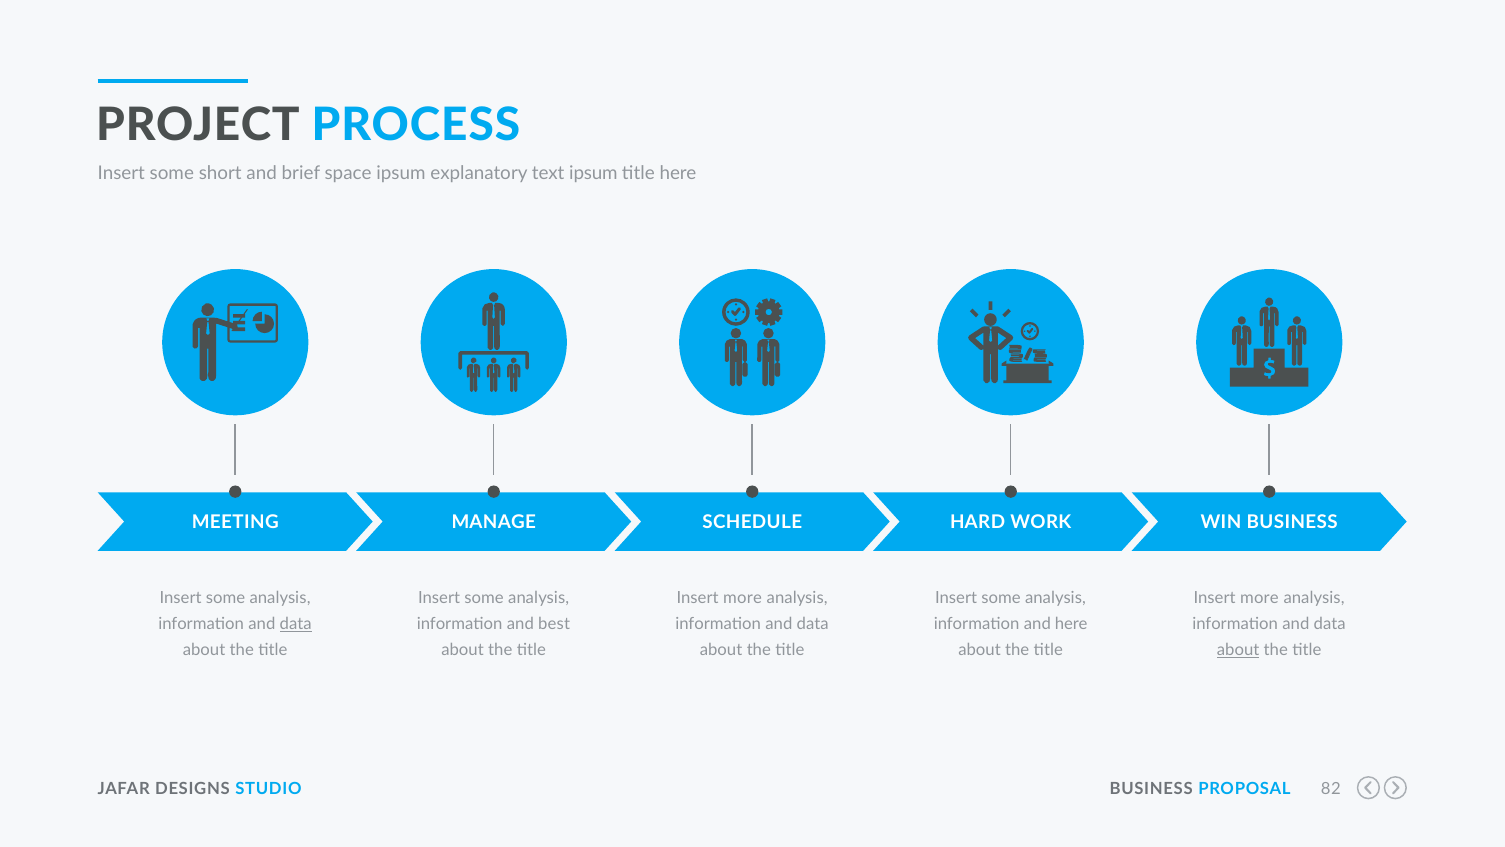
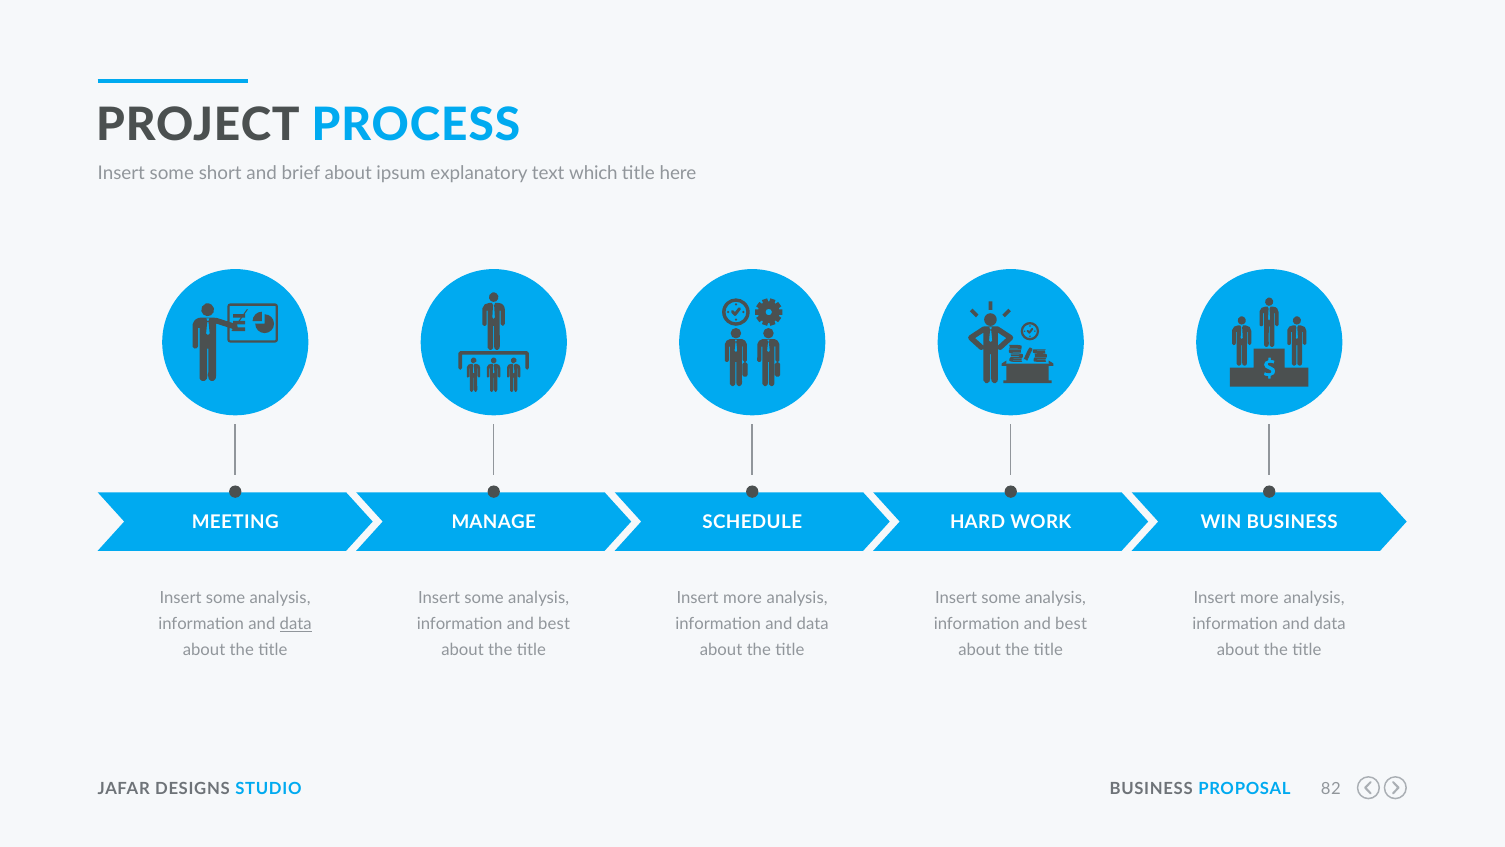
brief space: space -> about (348, 173)
text ipsum: ipsum -> which (593, 173)
here: here -> best (1071, 624)
about underline: present -> none (1238, 650)
